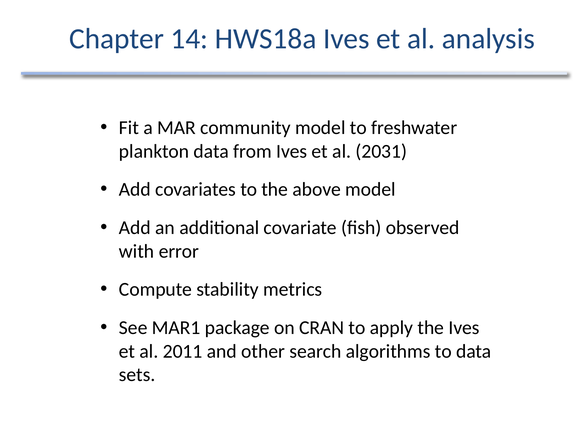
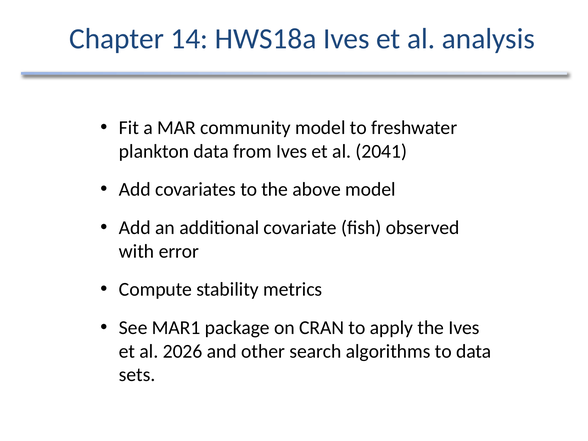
2031: 2031 -> 2041 (381, 151)
2011: 2011 -> 2026 (183, 351)
